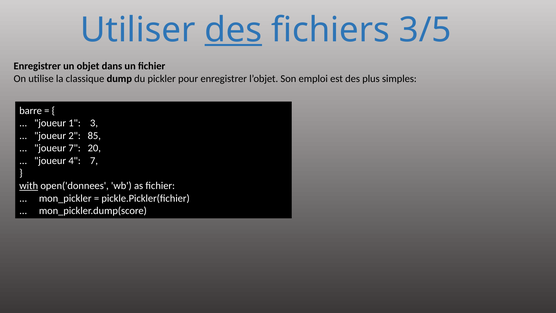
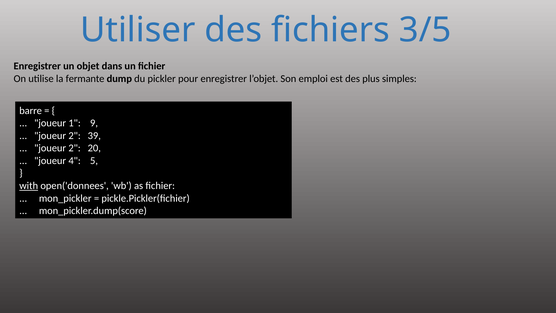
des underline: present -> none (233, 30)
classique: classique -> fermante (85, 79)
3: 3 -> 9 (94, 123)
85: 85 -> 39 (94, 136)
7: 7 -> 2 (75, 148)
4 7: 7 -> 5 (94, 161)
